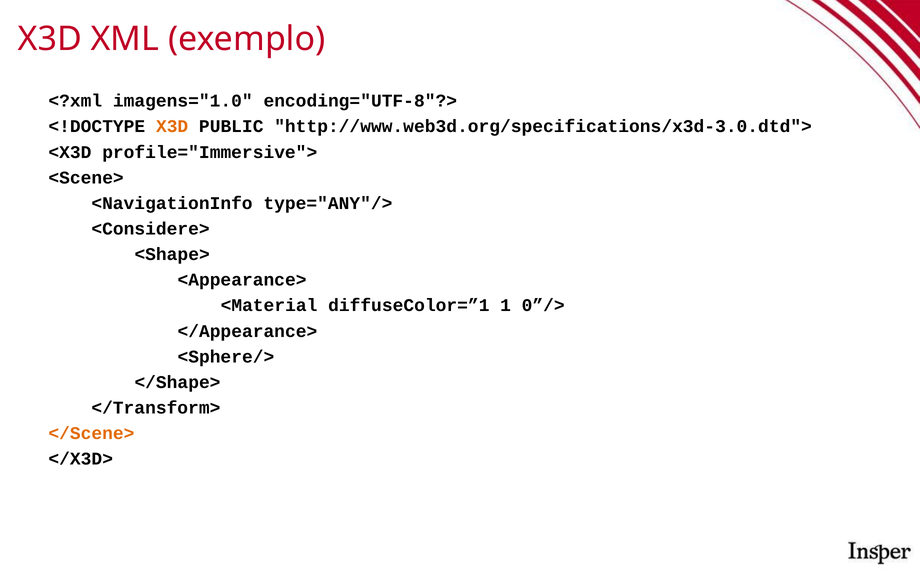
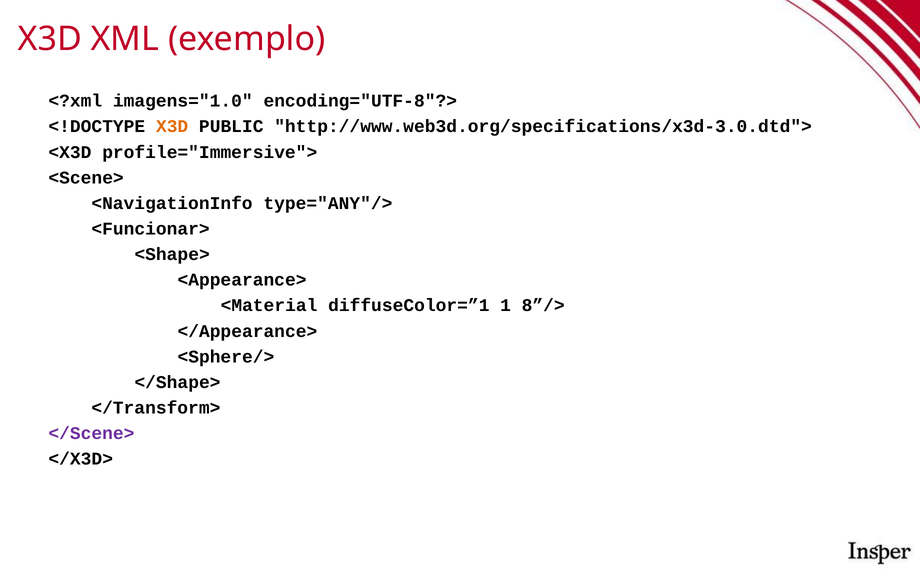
<Considere>: <Considere> -> <Funcionar> (151, 229)
0”/>: 0”/> -> 8”/> (543, 306)
</Scene> colour: orange -> purple (91, 433)
